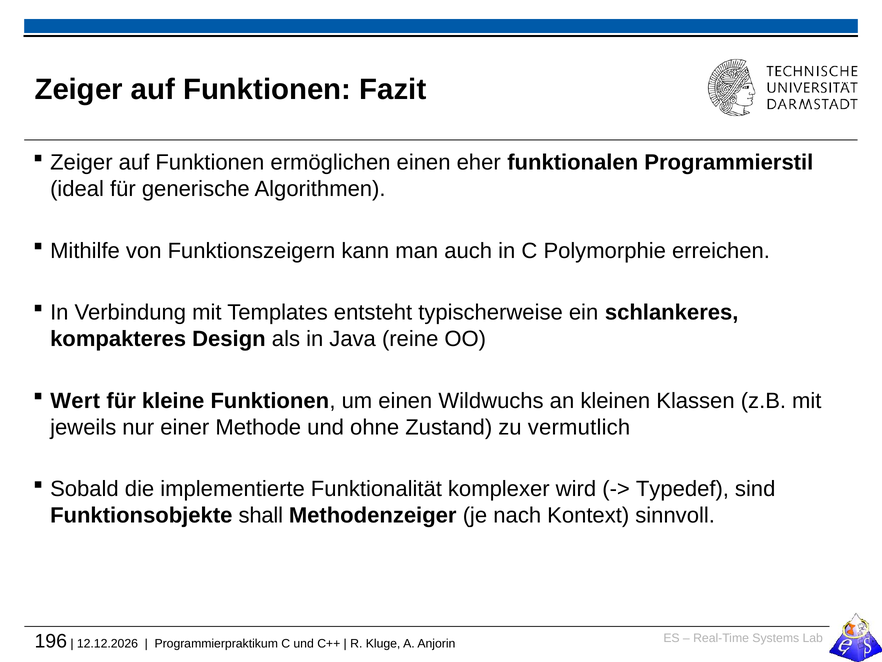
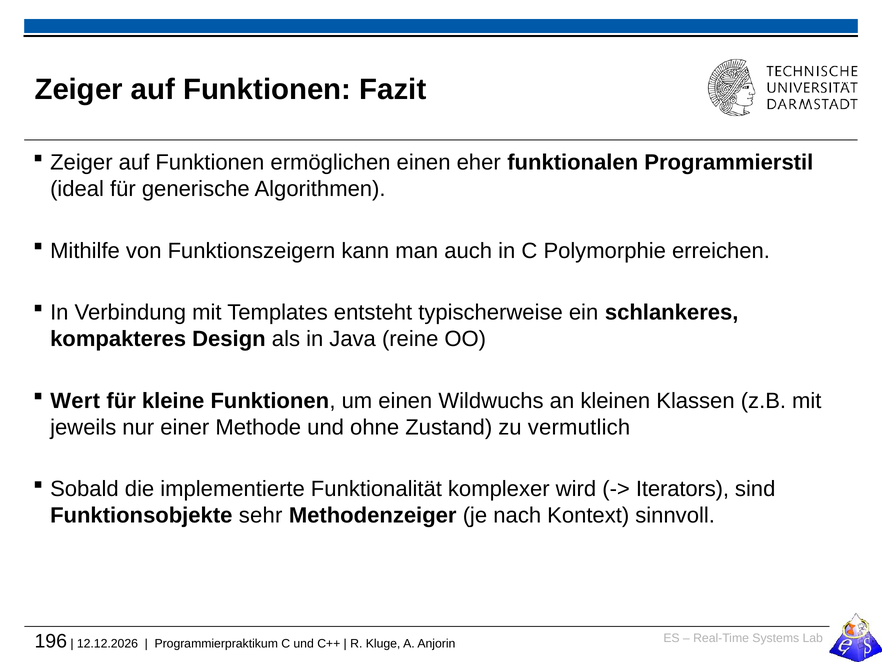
Typedef: Typedef -> Iterators (682, 489)
shall: shall -> sehr (261, 515)
